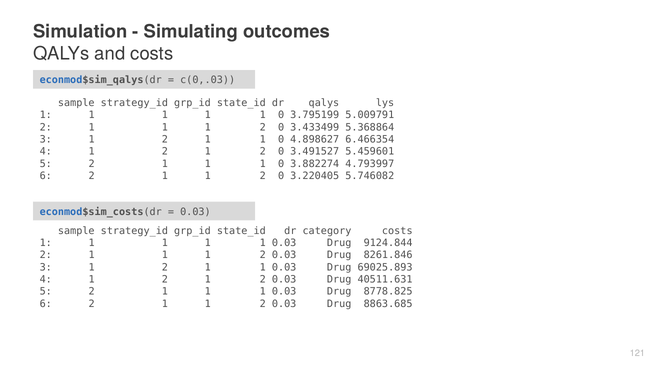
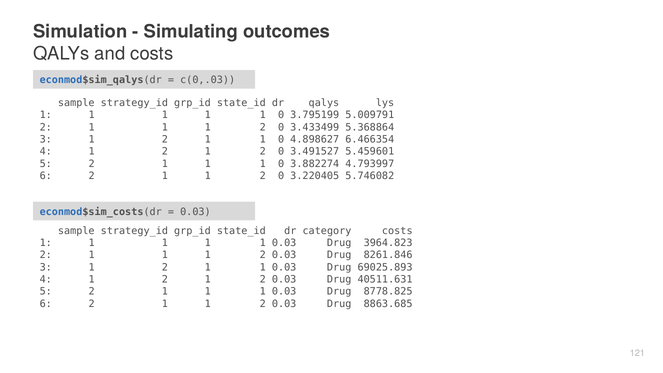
9124.844: 9124.844 -> 3964.823 (388, 243)
